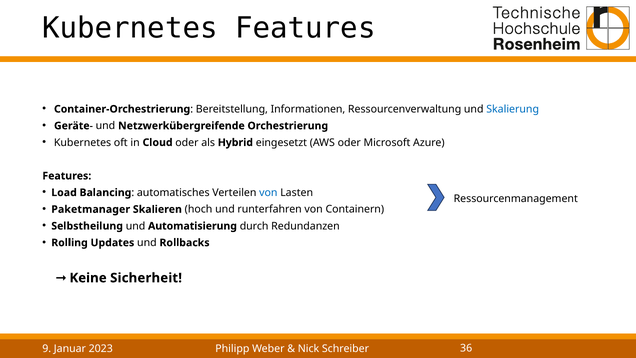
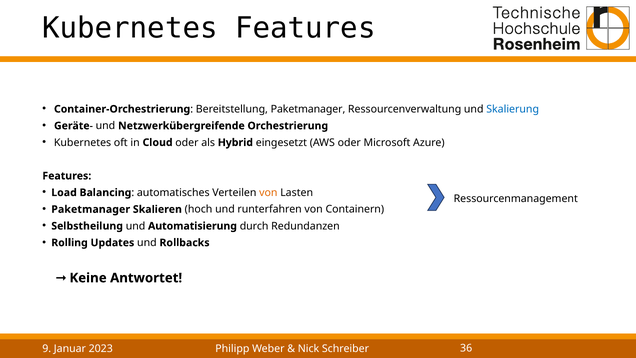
Bereitstellung Informationen: Informationen -> Paketmanager (308, 109)
von colour: blue -> orange (268, 192)
Sicherheit: Sicherheit -> Antwortet (146, 278)
